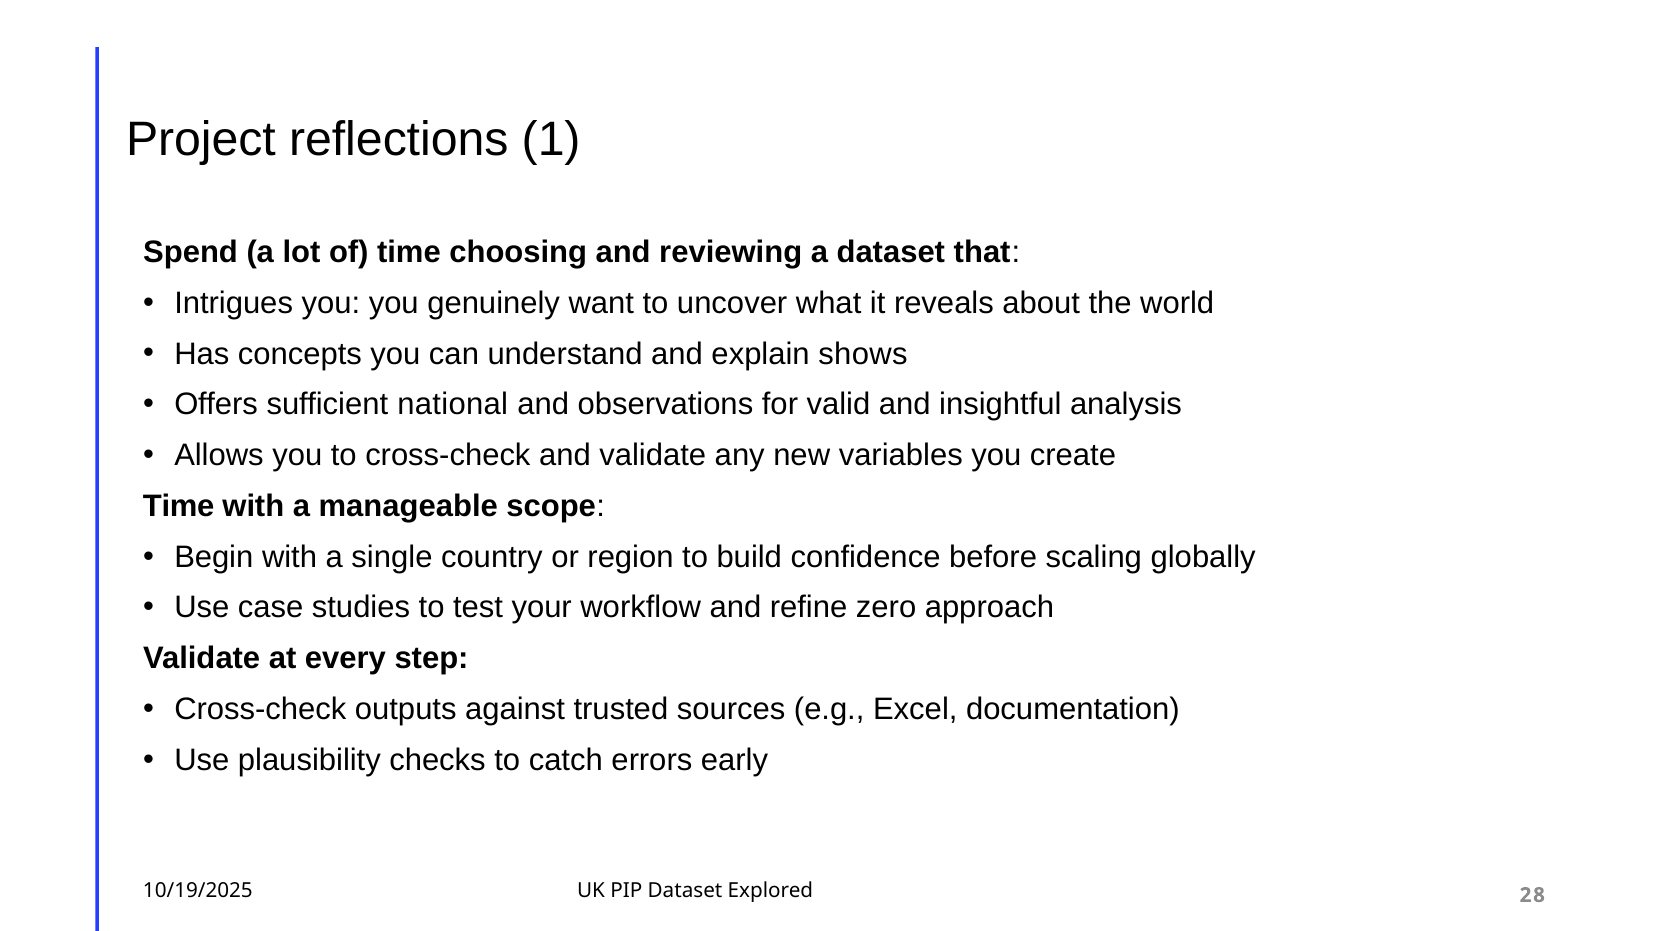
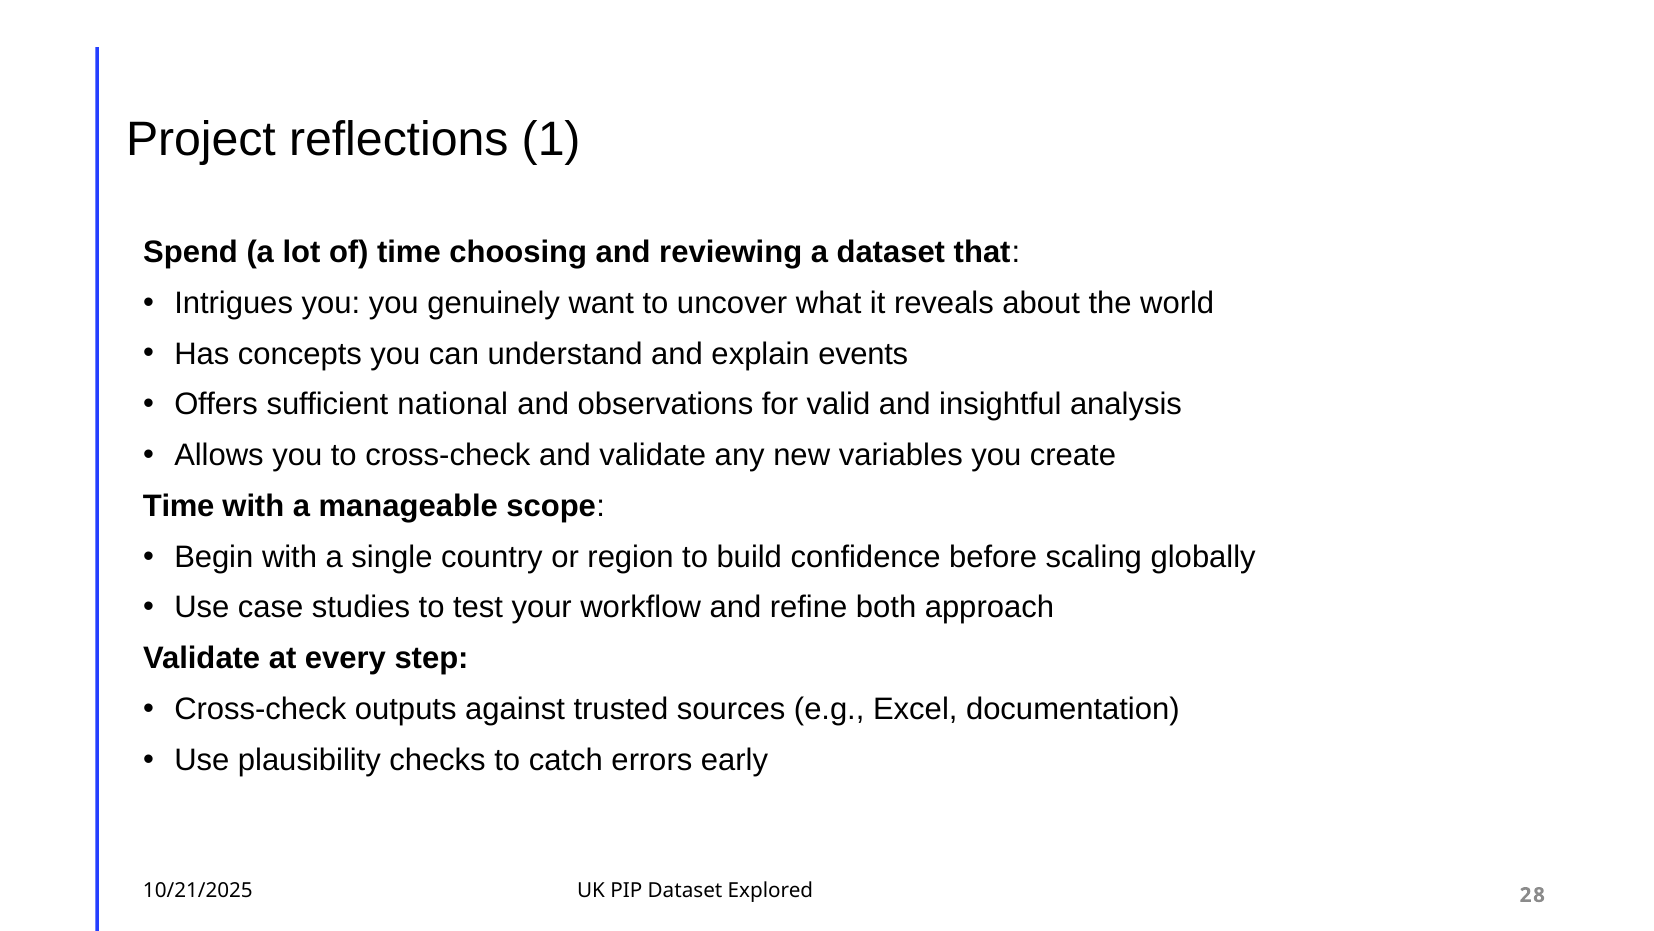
shows: shows -> events (863, 354)
zero: zero -> both (886, 607)
10/19/2025: 10/19/2025 -> 10/21/2025 (198, 890)
